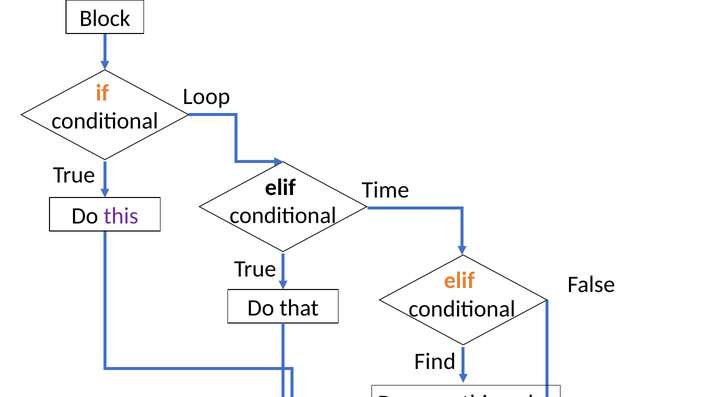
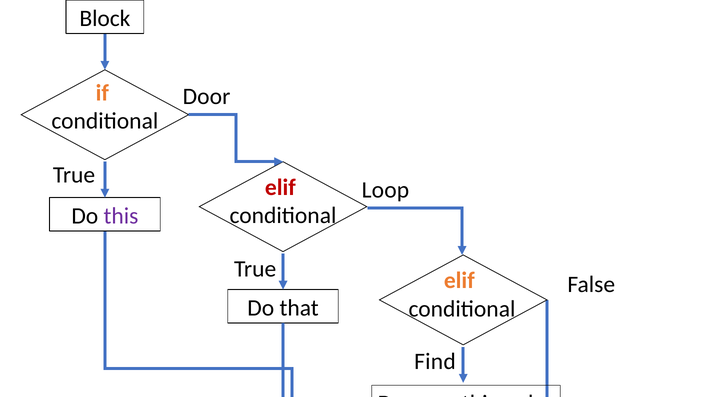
Loop: Loop -> Door (206, 97)
elif colour: black -> red (280, 187)
Time: Time -> Loop (385, 190)
